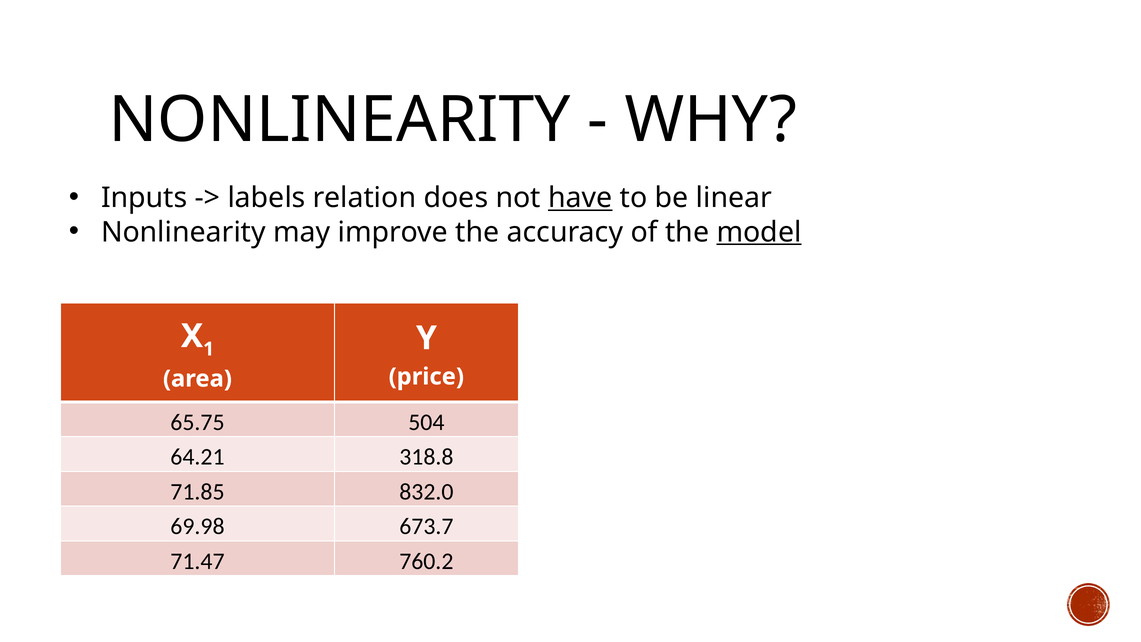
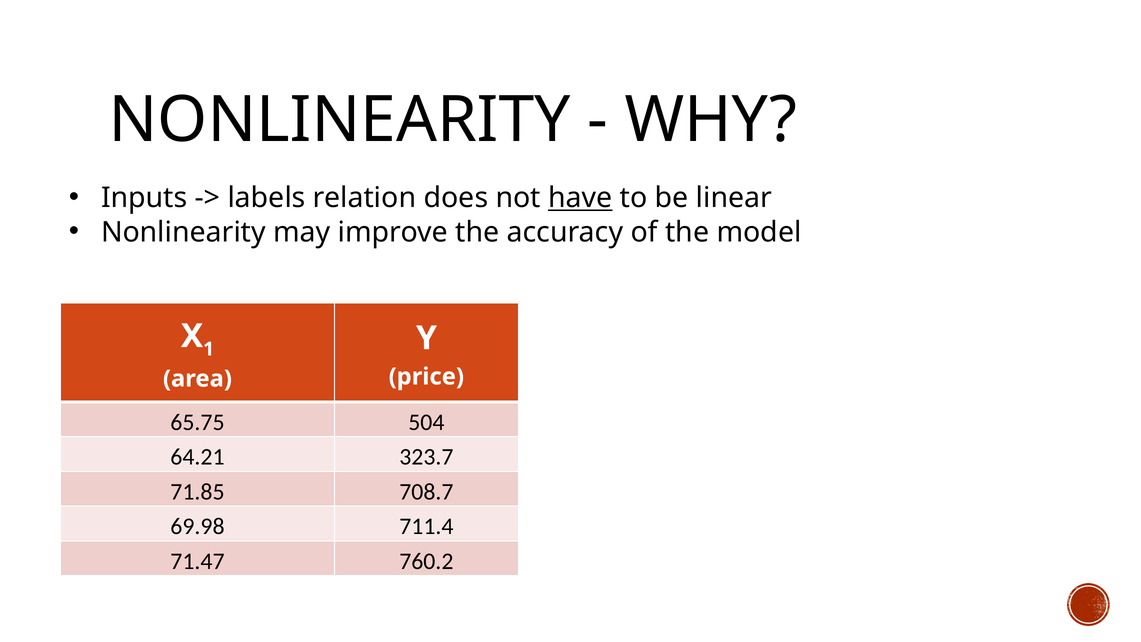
model underline: present -> none (759, 232)
318.8: 318.8 -> 323.7 (426, 457)
832.0: 832.0 -> 708.7 (426, 492)
673.7: 673.7 -> 711.4 (426, 526)
